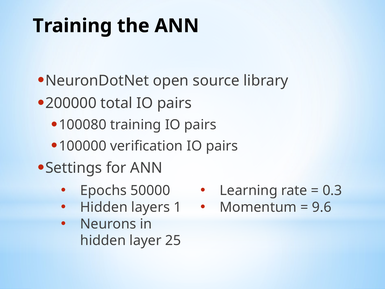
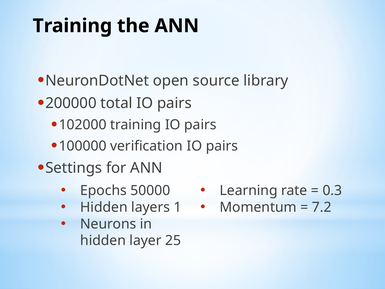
100080: 100080 -> 102000 (83, 125)
9.6: 9.6 -> 7.2 (322, 207)
